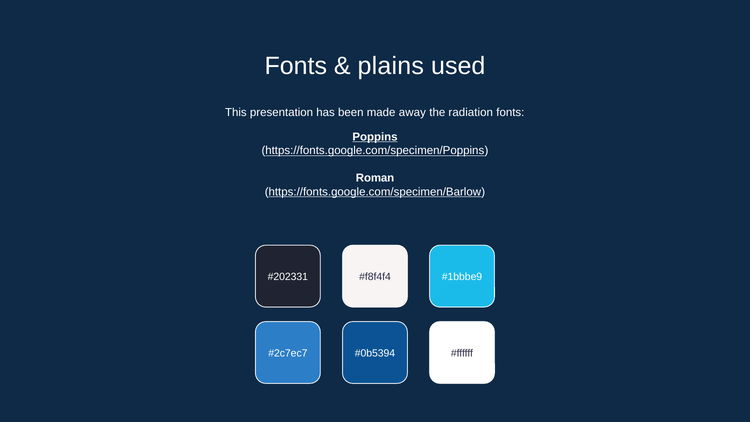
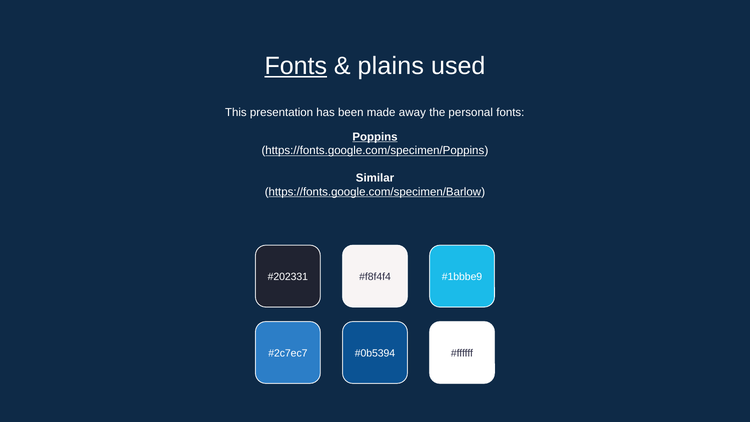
Fonts underline: none -> present (296, 66)
radiation: radiation -> personal (471, 113)
Roman: Roman -> Similar (375, 178)
